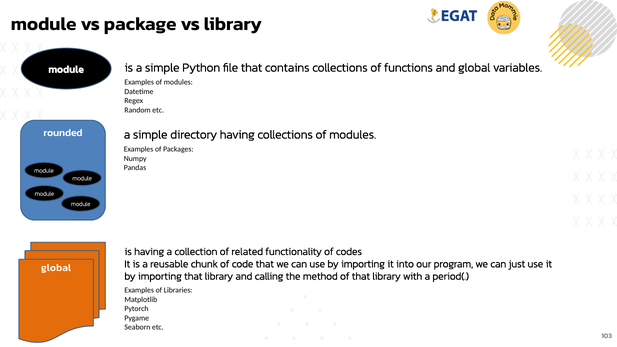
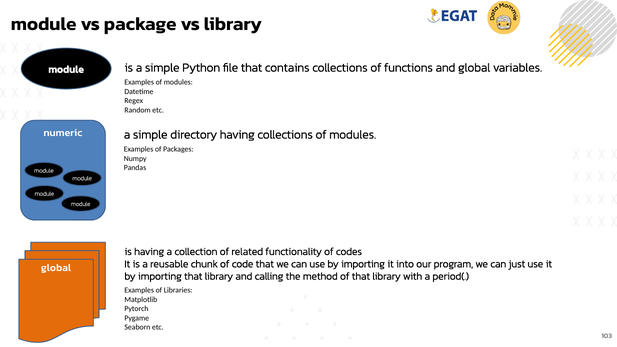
rounded: rounded -> numeric (63, 133)
